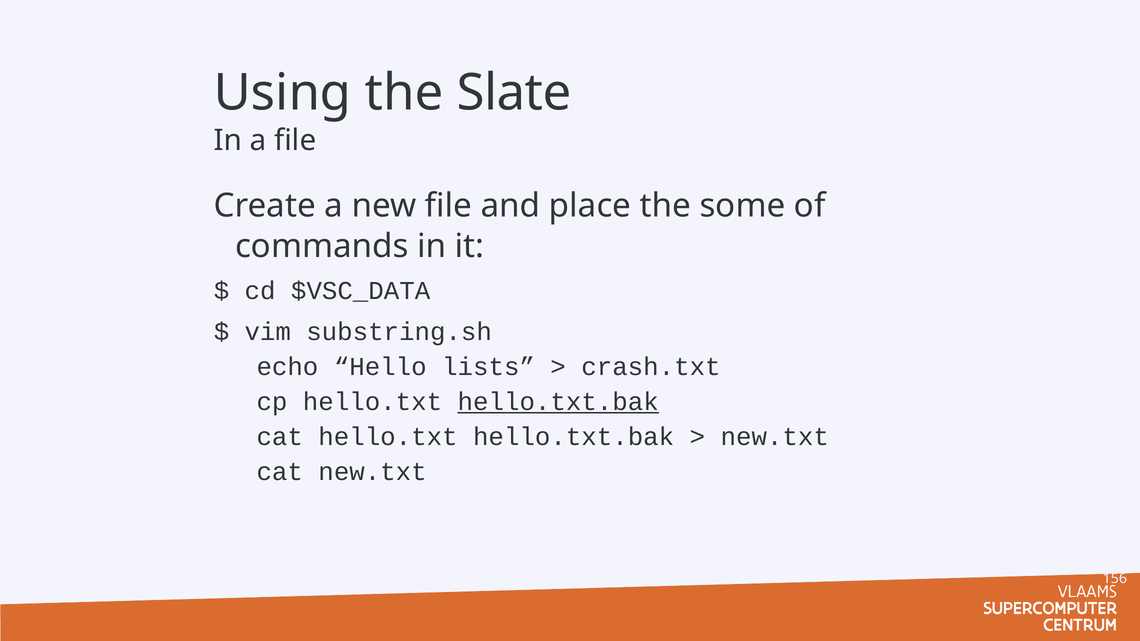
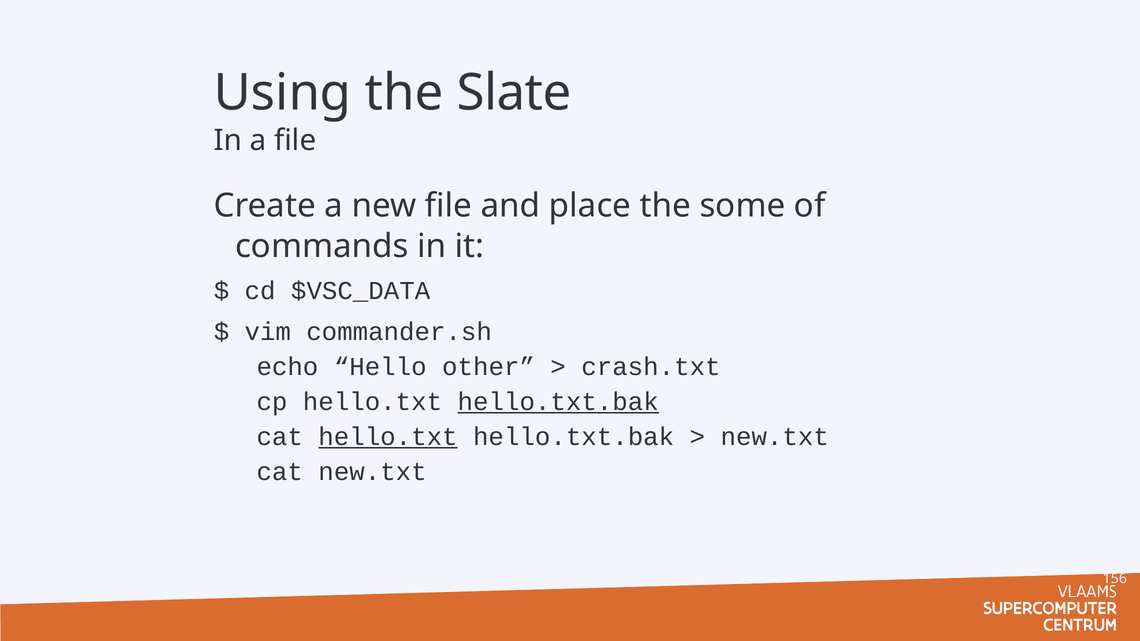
substring.sh: substring.sh -> commander.sh (399, 332)
lists: lists -> other (489, 367)
hello.txt underline: none -> present (388, 437)
